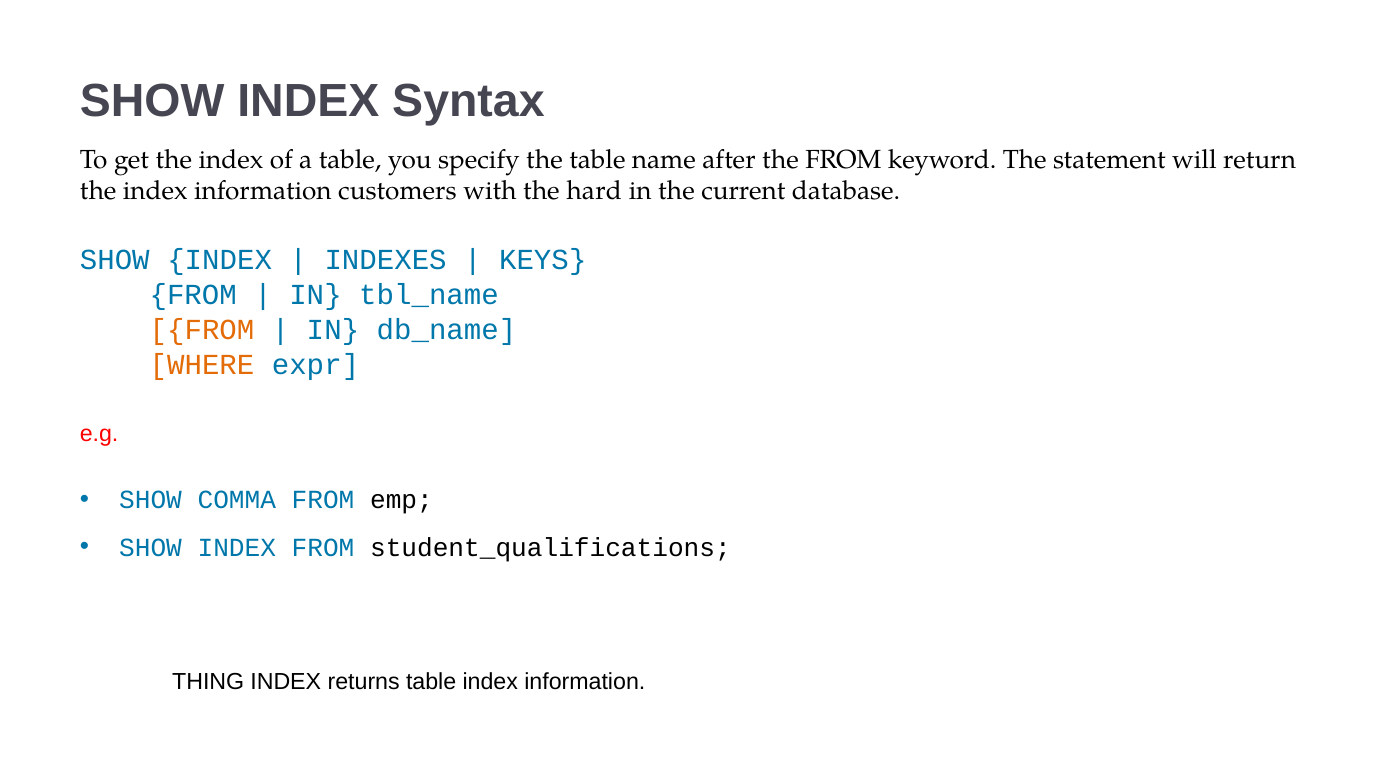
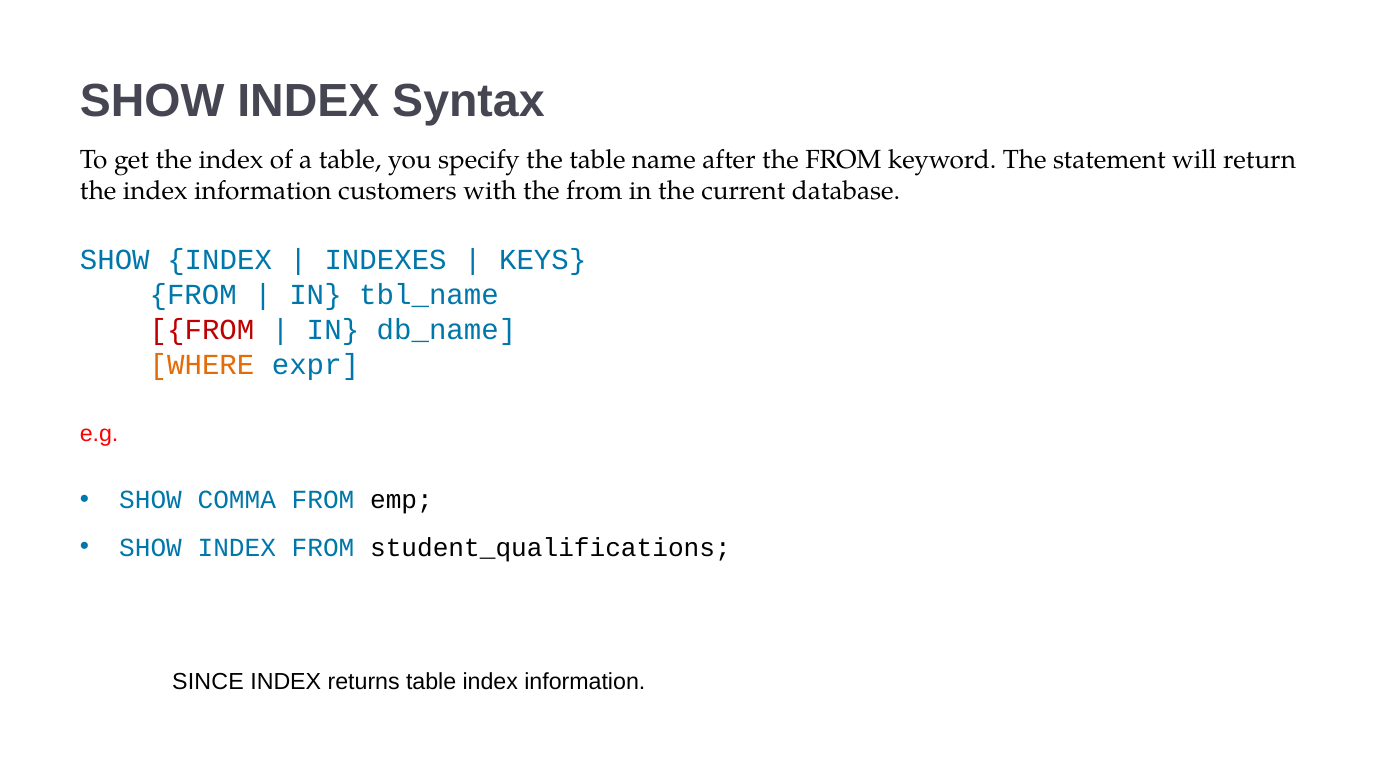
with the hard: hard -> from (594, 191)
FROM colour: orange -> red (202, 330)
THING: THING -> SINCE (208, 682)
